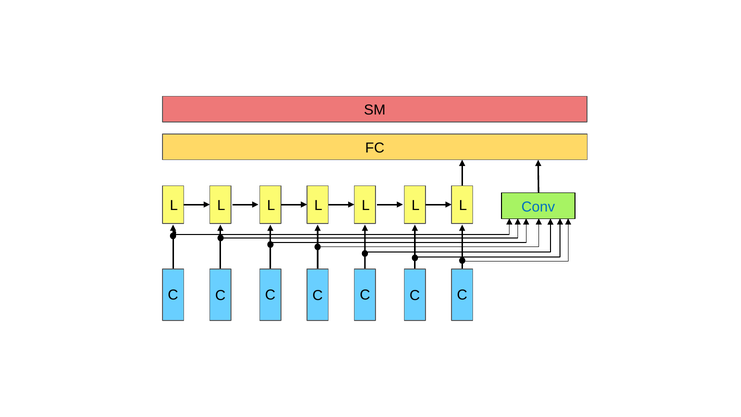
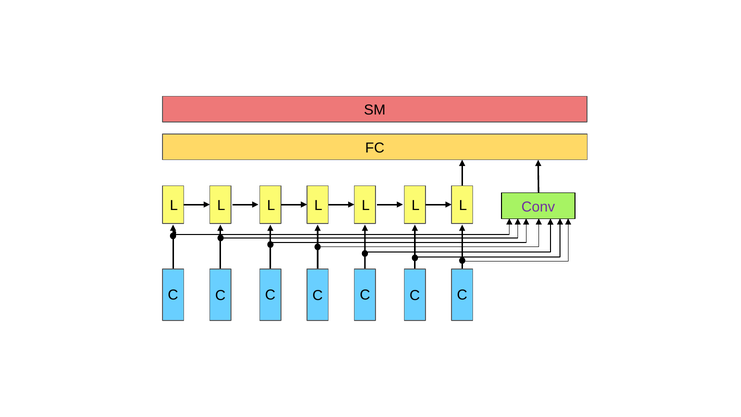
Conv colour: blue -> purple (538, 207)
